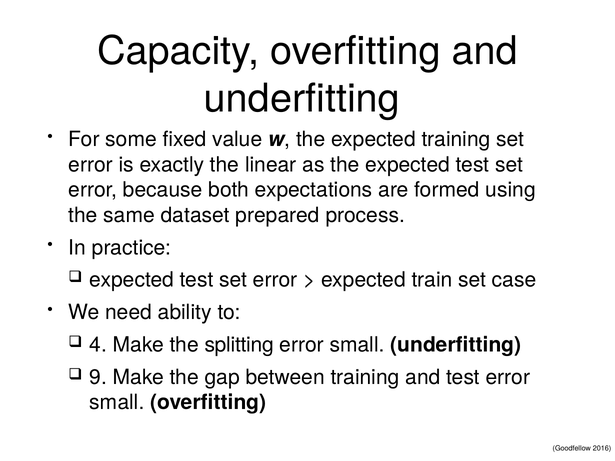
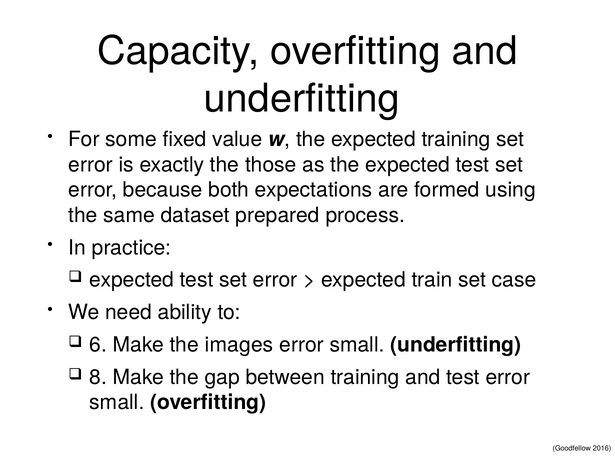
linear: linear -> those (271, 165)
4: 4 -> 6 (98, 345)
splitting: splitting -> images (239, 345)
9: 9 -> 8 (98, 377)
